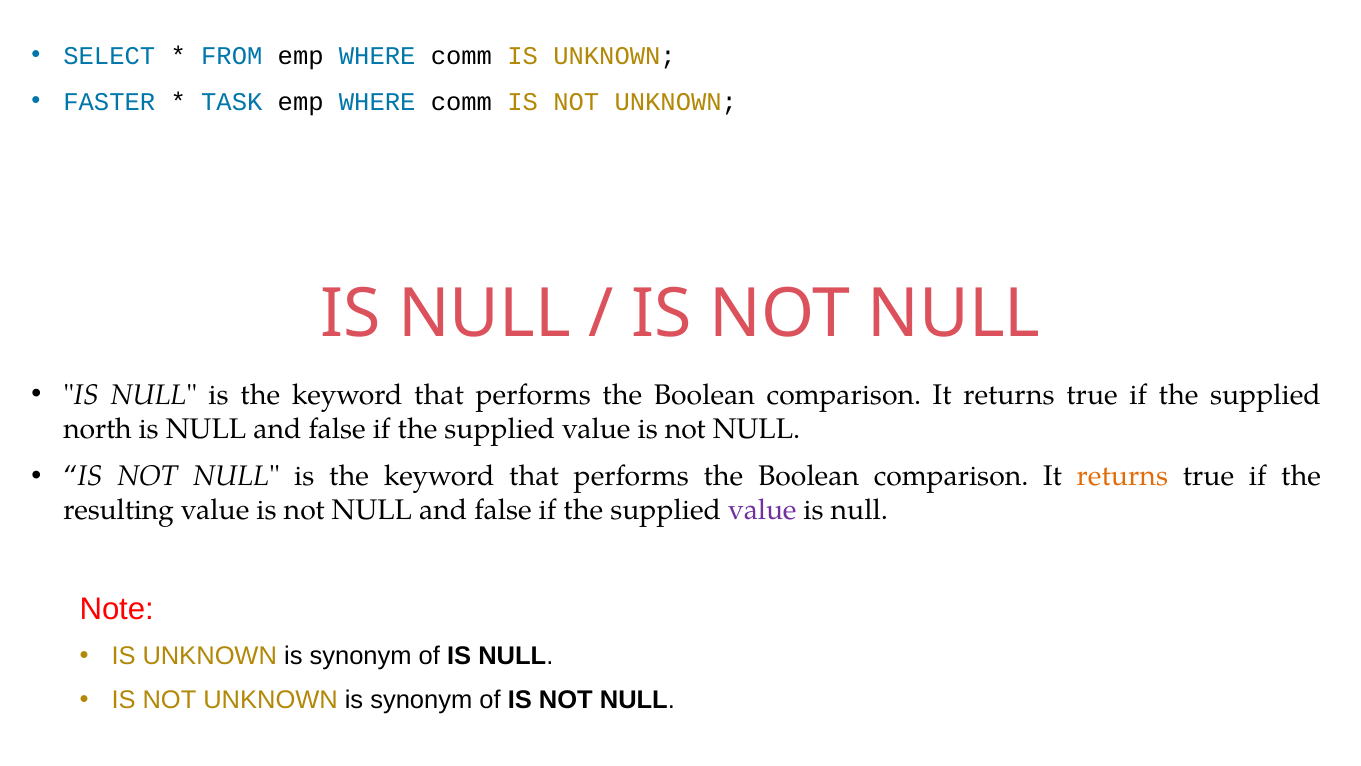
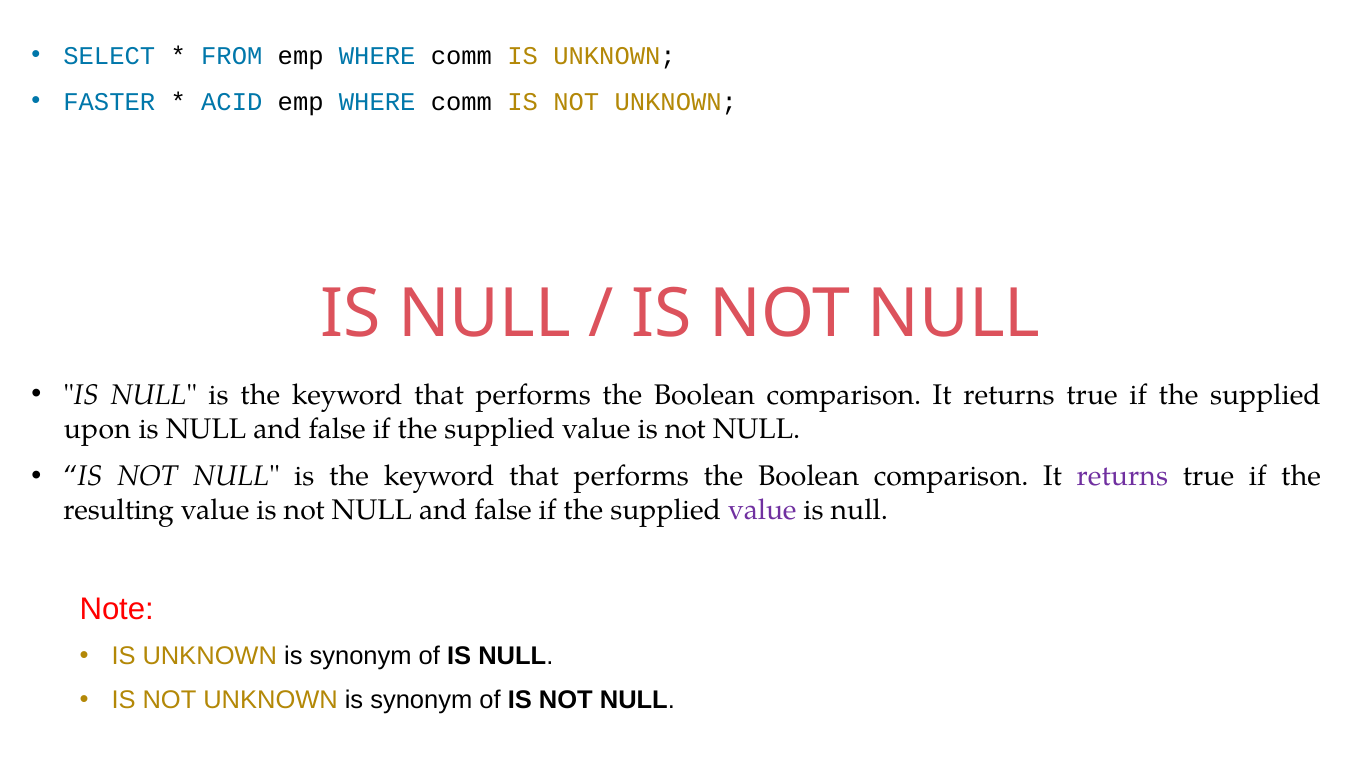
TASK: TASK -> ACID (232, 102)
north: north -> upon (97, 429)
returns colour: orange -> purple (1122, 476)
